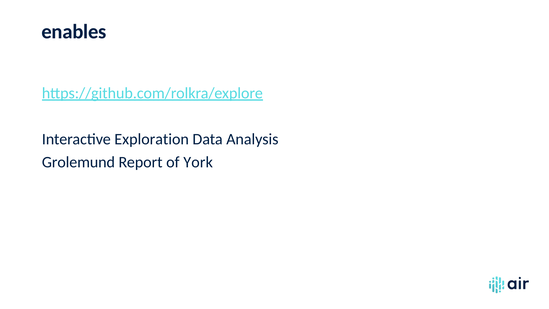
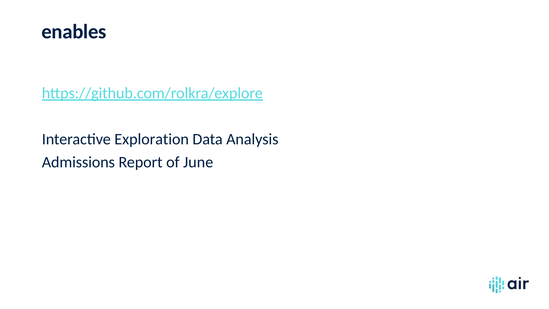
Grolemund: Grolemund -> Admissions (78, 162)
York: York -> June (198, 162)
